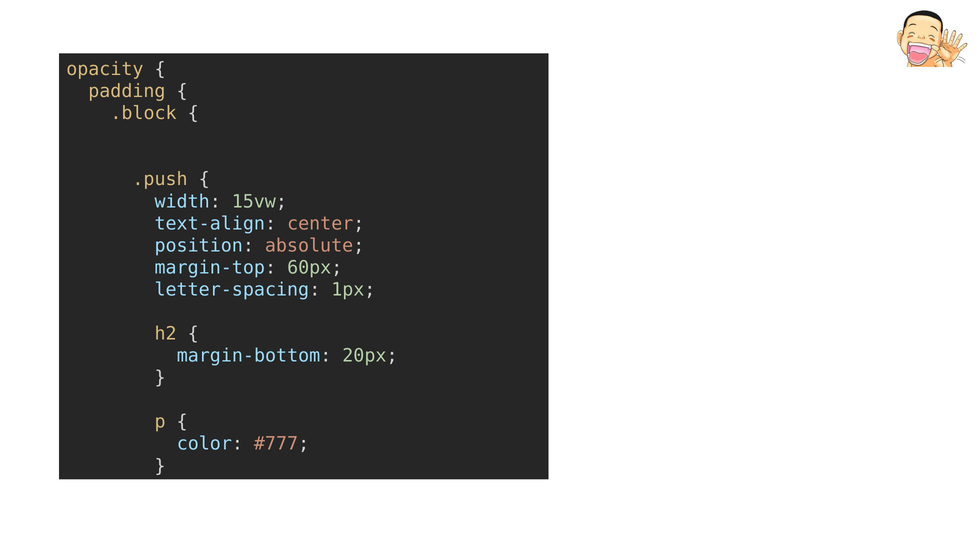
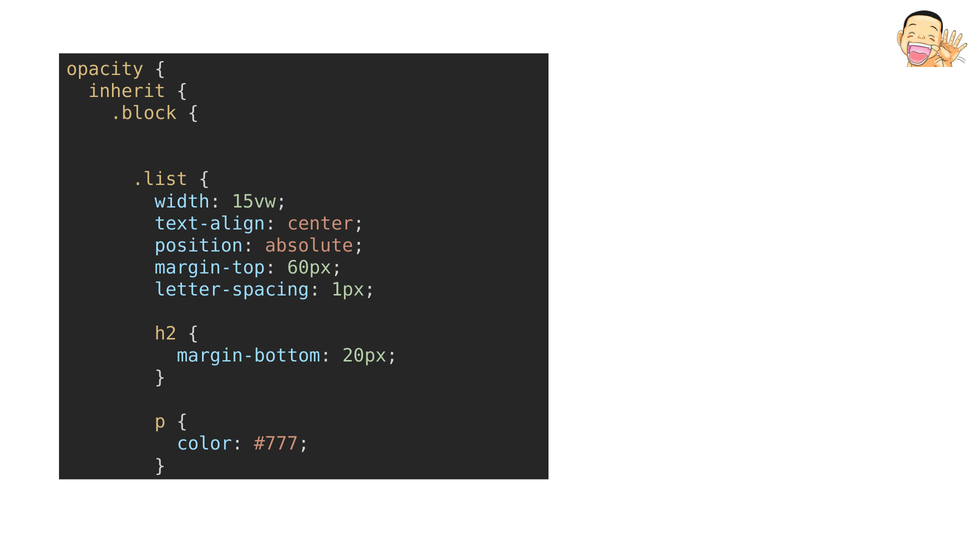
padding: padding -> inherit (127, 91)
.push: .push -> .list (160, 179)
